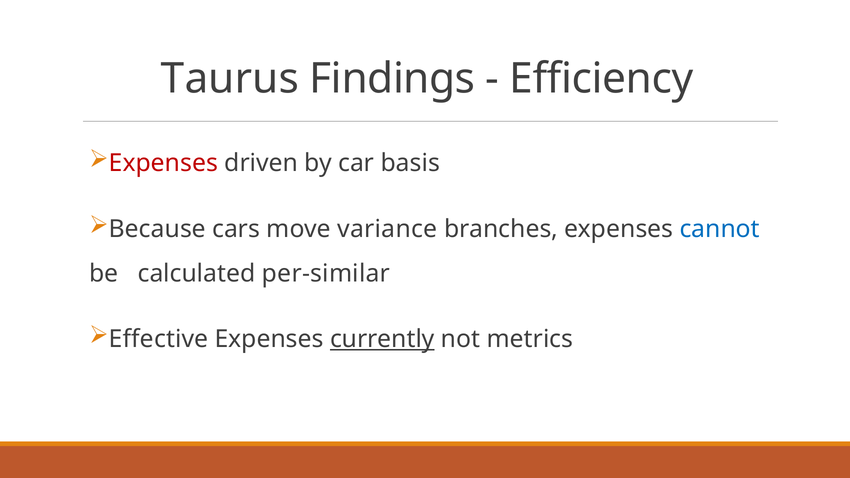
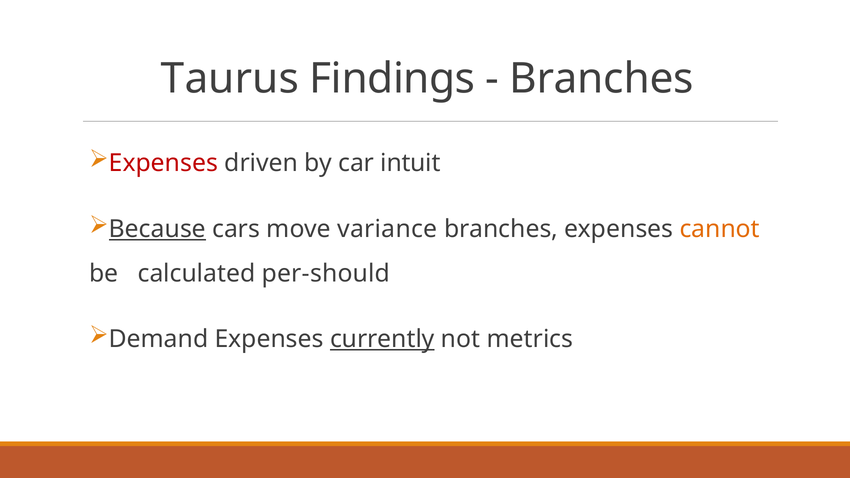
Efficiency: Efficiency -> Branches (601, 79)
basis: basis -> intuit (410, 163)
Because underline: none -> present (157, 229)
cannot colour: blue -> orange (720, 229)
per-similar: per-similar -> per-should (326, 274)
Effective: Effective -> Demand (159, 339)
